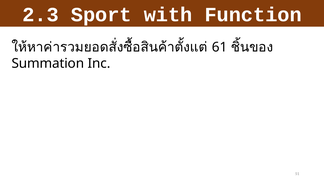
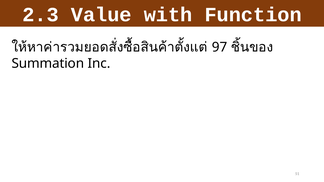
Sport: Sport -> Value (101, 15)
61: 61 -> 97 (220, 47)
